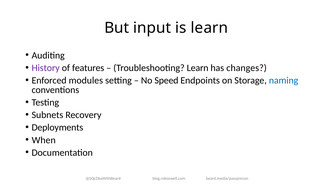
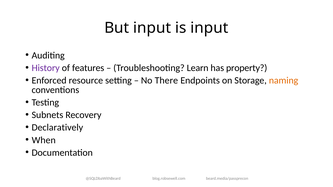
is learn: learn -> input (209, 28)
changes: changes -> property (247, 68)
modules: modules -> resource (86, 81)
Speed: Speed -> There (166, 81)
naming colour: blue -> orange (284, 81)
Deployments: Deployments -> Declaratively (57, 128)
